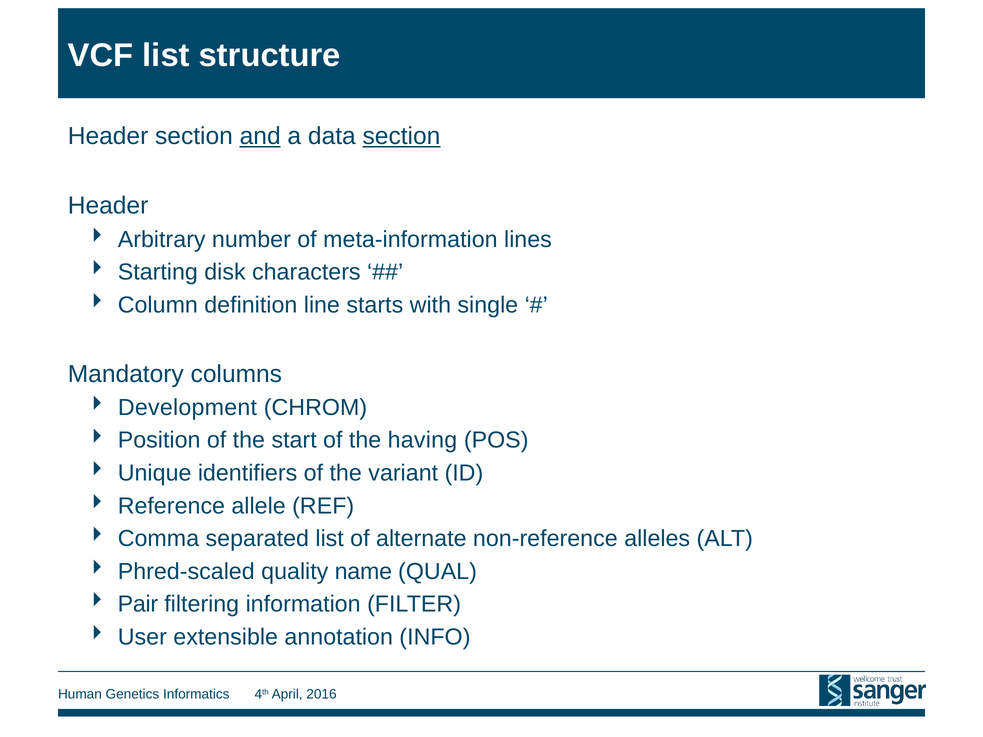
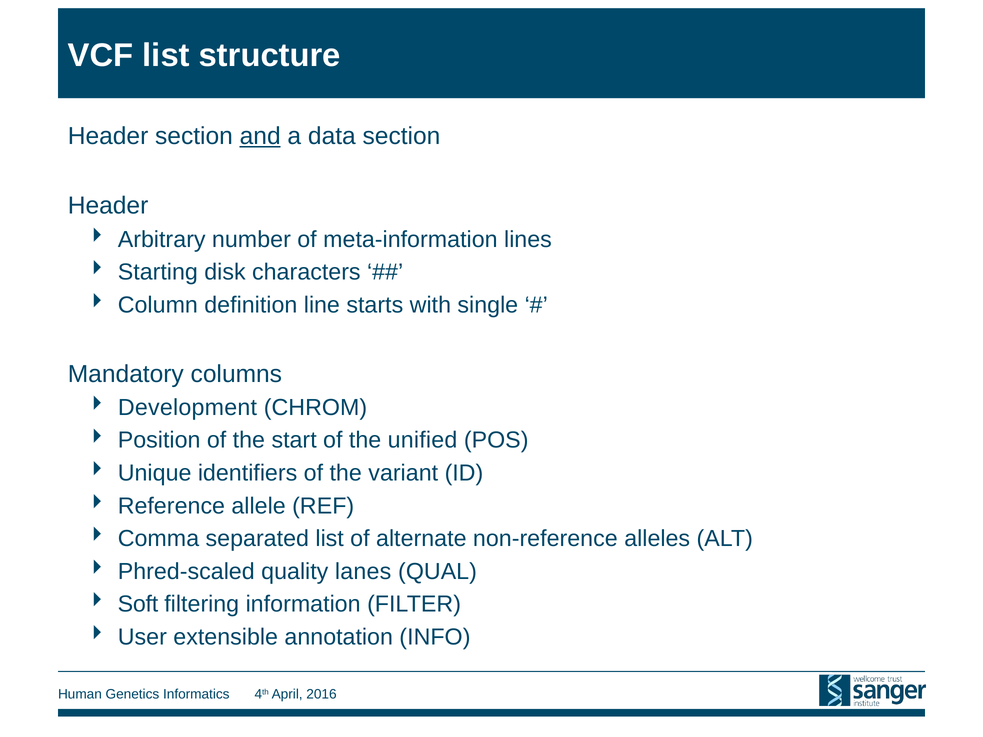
section underline: present -> none (401, 136)
having: having -> unified (423, 440)
name: name -> lanes (363, 572)
Pair: Pair -> Soft (138, 604)
